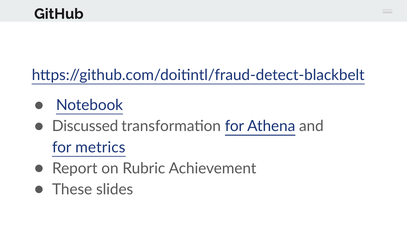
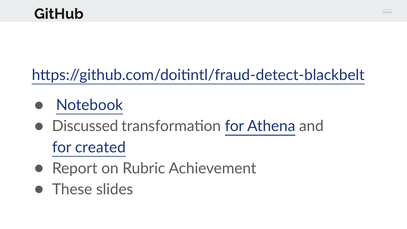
metrics: metrics -> created (100, 147)
